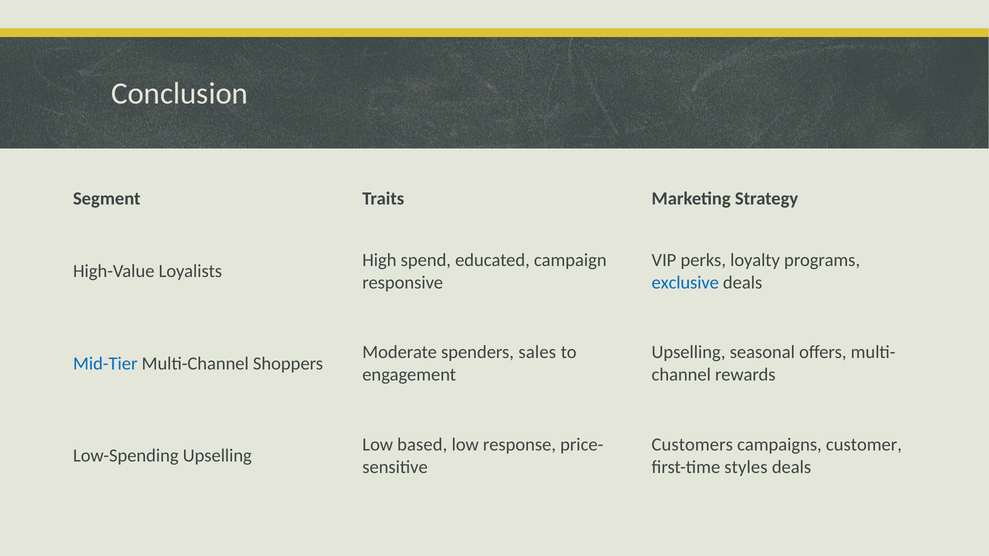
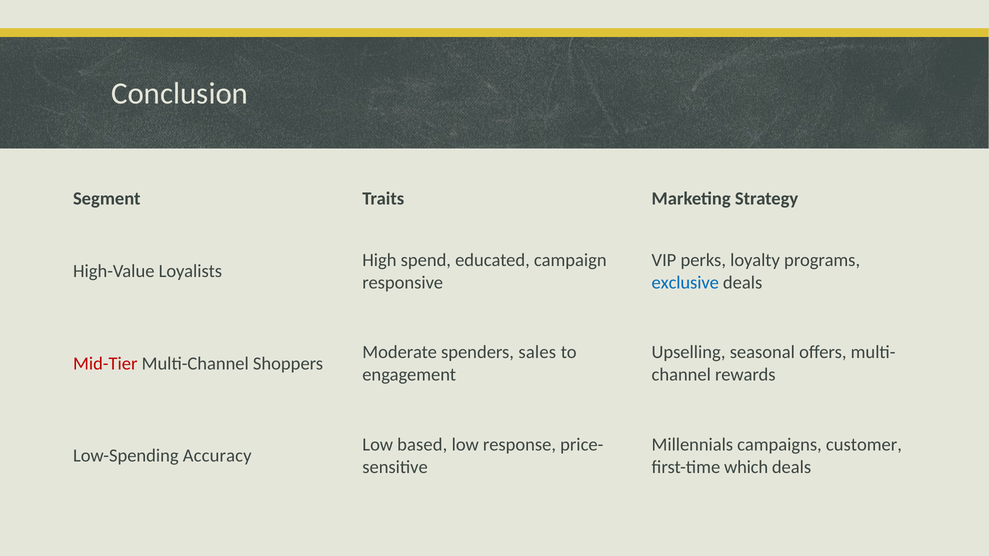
Mid-Tier colour: blue -> red (105, 364)
Customers: Customers -> Millennials (692, 445)
Low-Spending Upselling: Upselling -> Accuracy (217, 456)
styles: styles -> which (746, 467)
